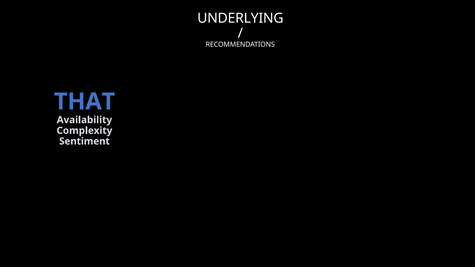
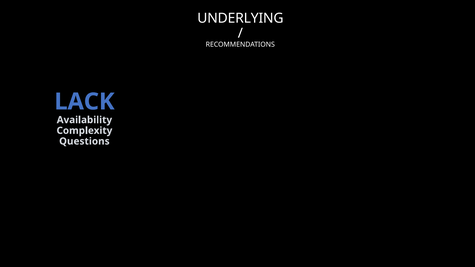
THAT: THAT -> LACK (84, 102)
Sentiment: Sentiment -> Questions (84, 141)
